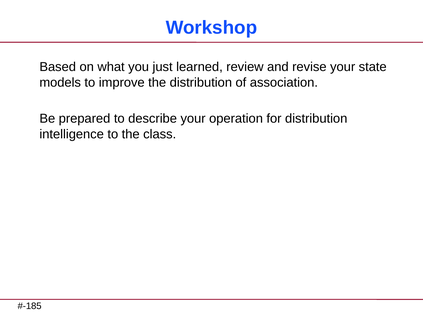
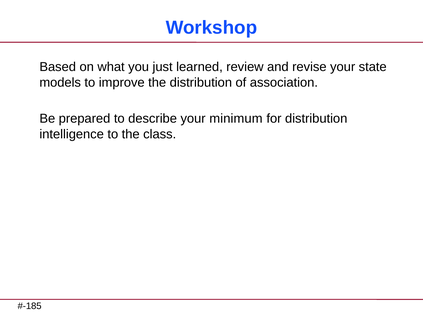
operation: operation -> minimum (236, 119)
